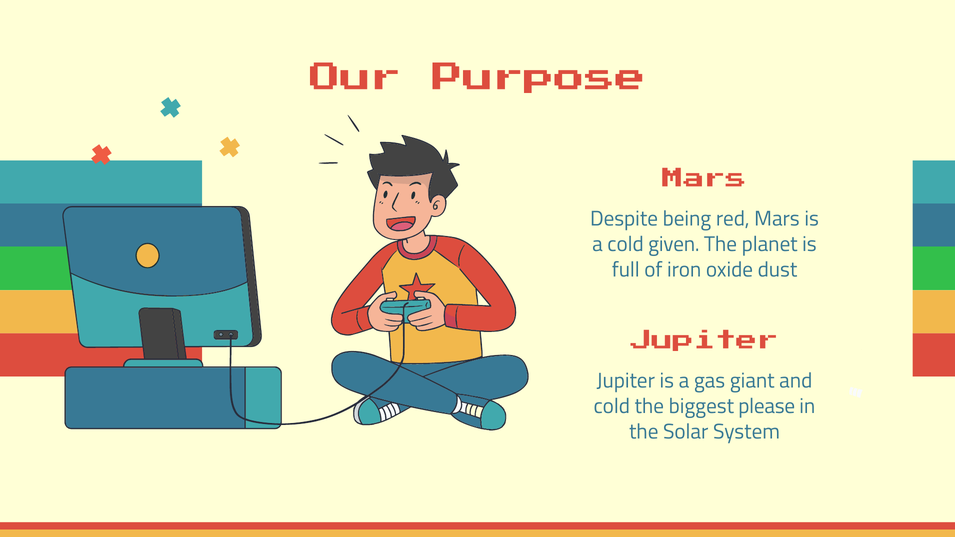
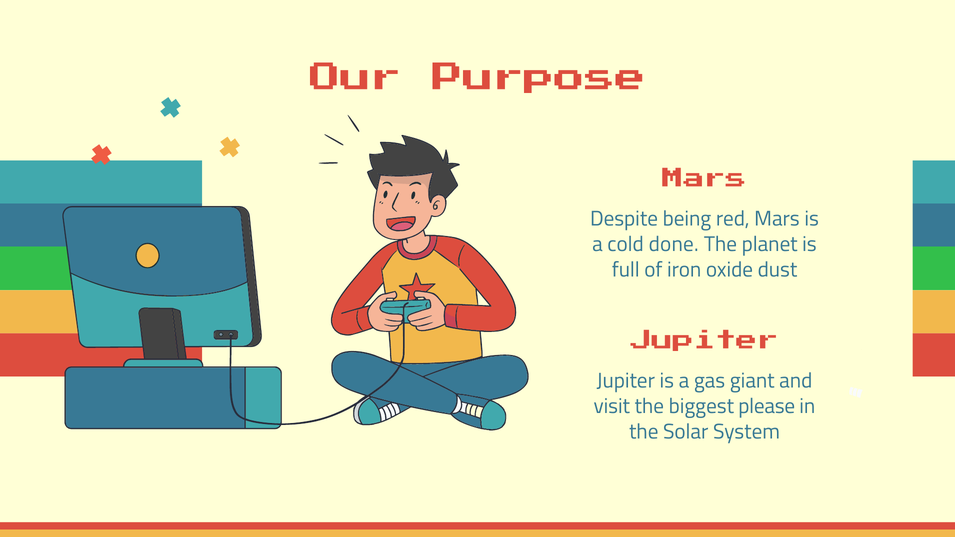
given: given -> done (674, 244)
cold: cold -> visit (612, 407)
